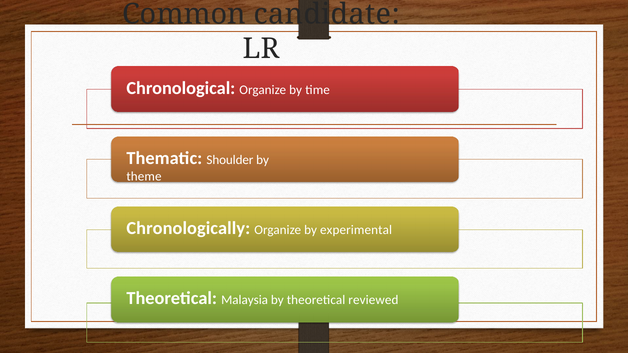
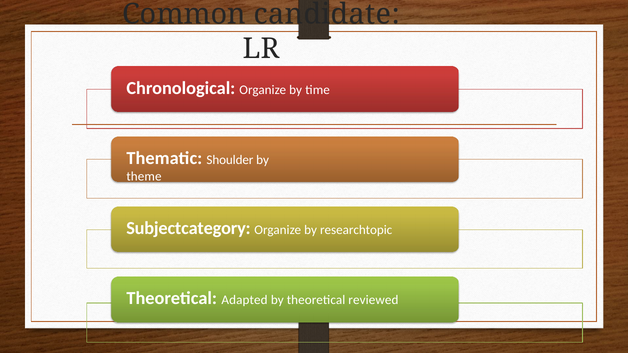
Chronologically: Chronologically -> Subjectcategory (188, 228)
experimental: experimental -> researchtopic (356, 230)
Malaysia: Malaysia -> Adapted (245, 300)
